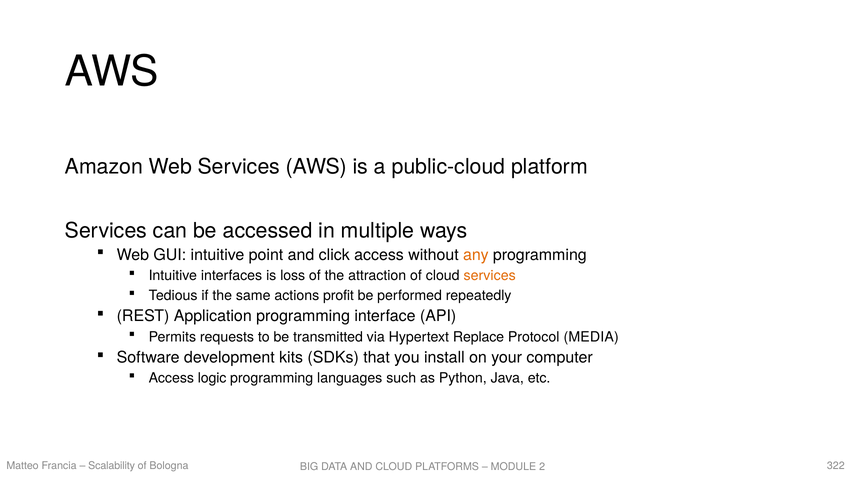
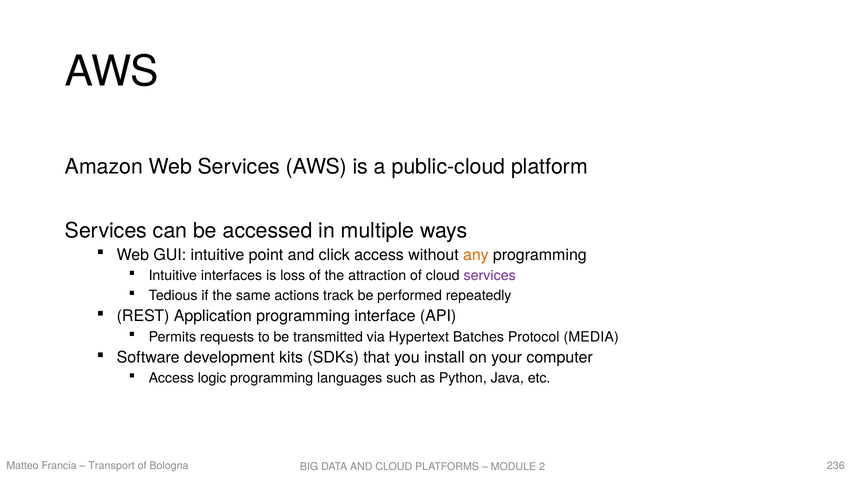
services colour: orange -> purple (490, 276)
profit: profit -> track (338, 295)
Replace: Replace -> Batches (478, 337)
Scalability: Scalability -> Transport (111, 465)
322: 322 -> 236 (836, 465)
